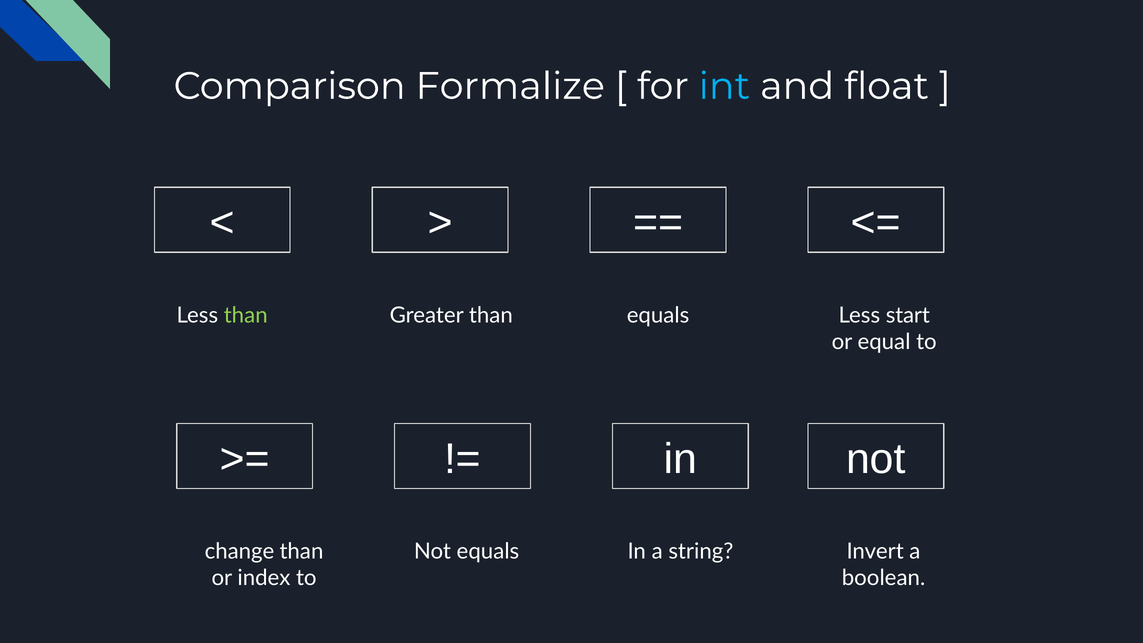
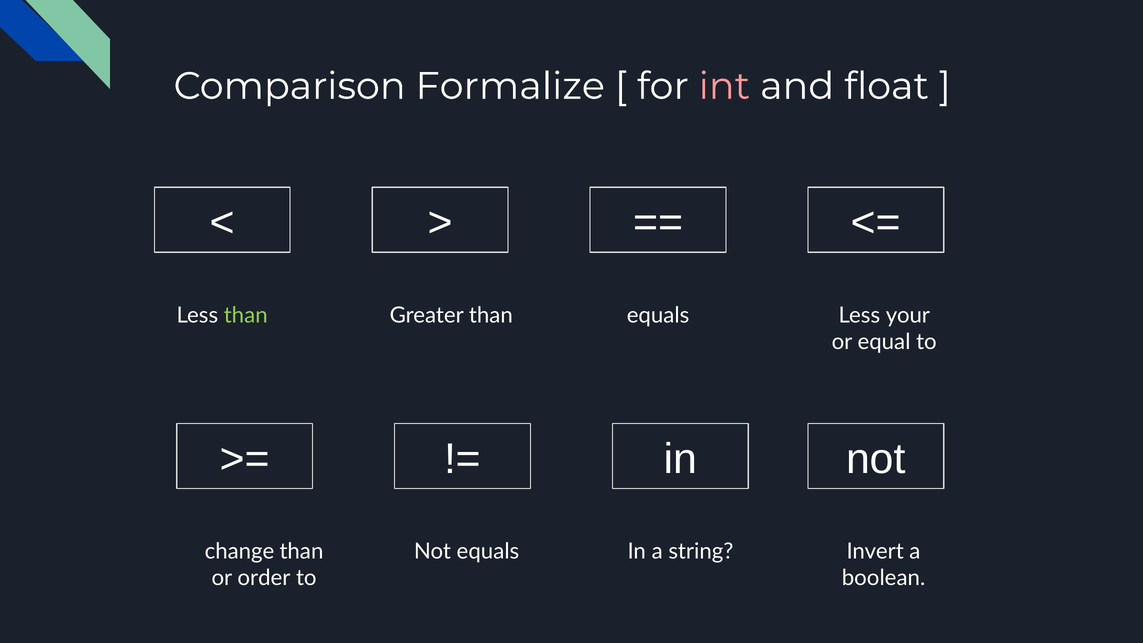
int colour: light blue -> pink (724, 86)
start: start -> your (908, 315)
index: index -> order (264, 578)
